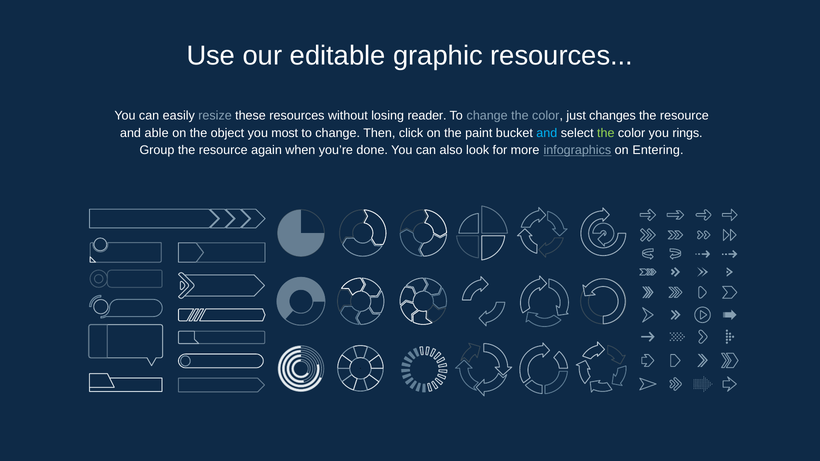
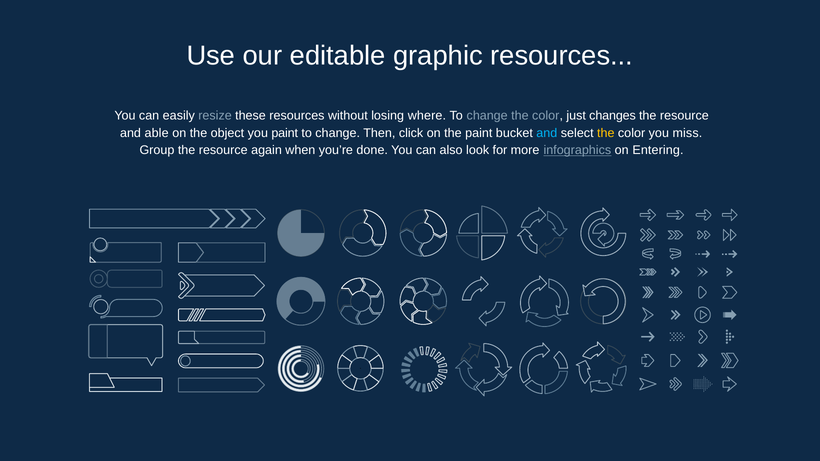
reader: reader -> where (427, 116)
you most: most -> paint (285, 133)
the colour: light green -> yellow (606, 133)
rings: rings -> miss (687, 133)
